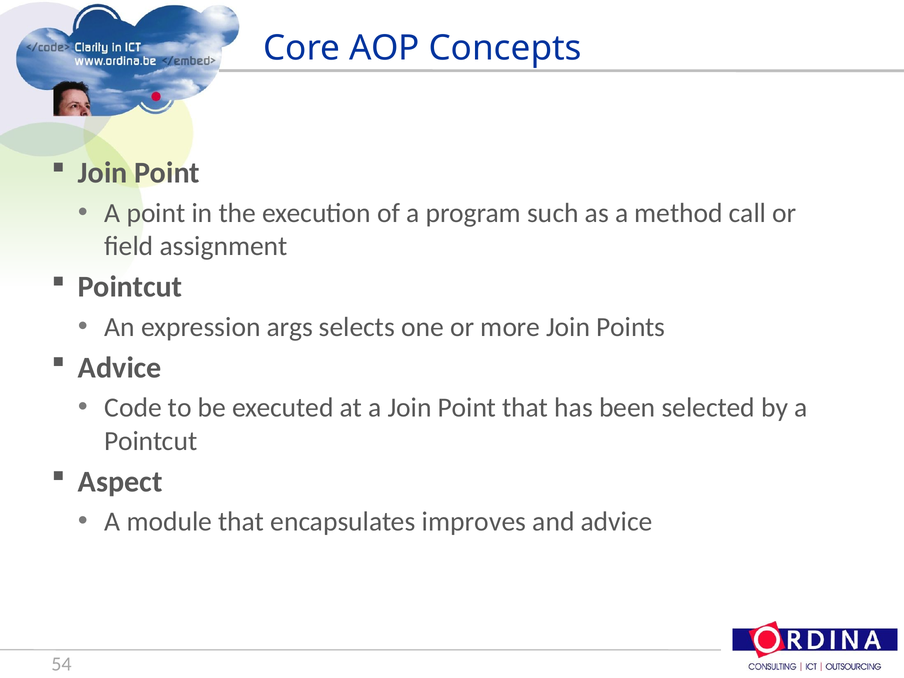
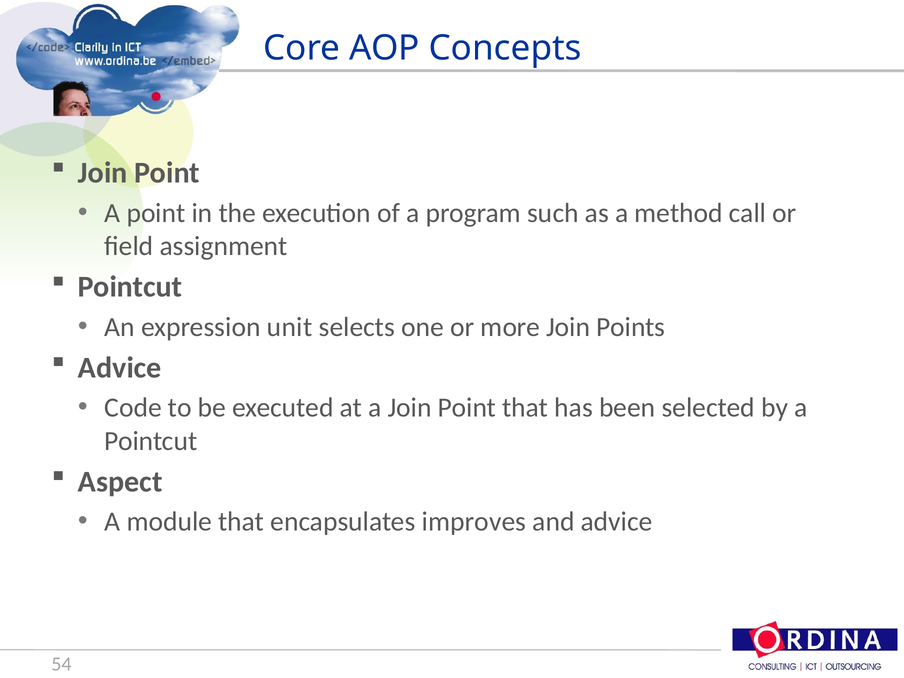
args: args -> unit (290, 327)
